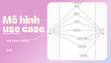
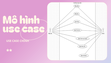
use underline: present -> none (11, 29)
